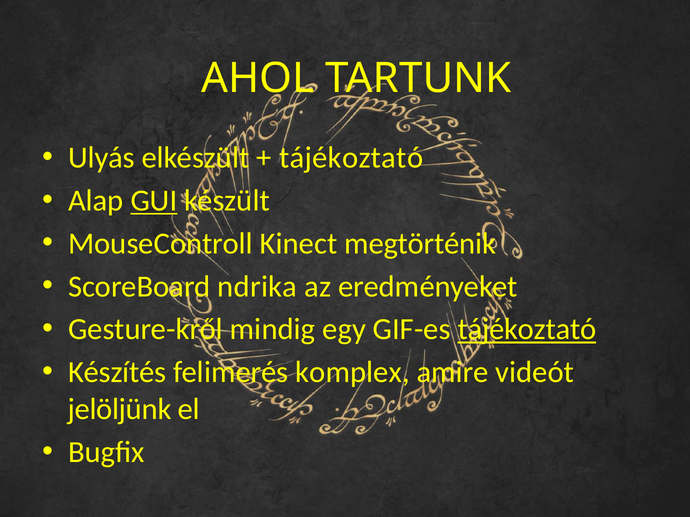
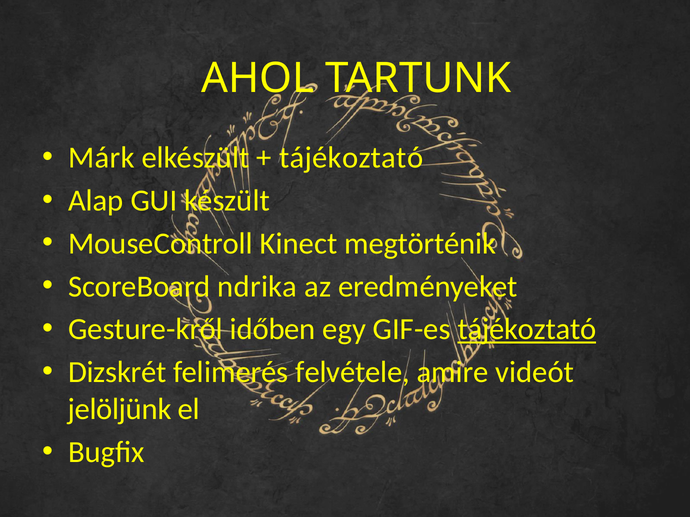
Ulyás: Ulyás -> Márk (101, 158)
GUI underline: present -> none (154, 201)
mindig: mindig -> időben (273, 330)
Készítés: Készítés -> Dizskrét (117, 373)
komplex: komplex -> felvétele (353, 373)
